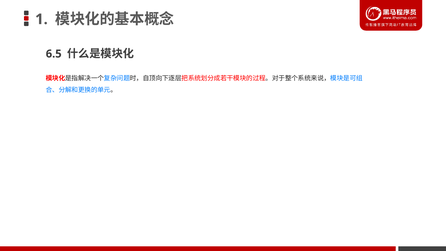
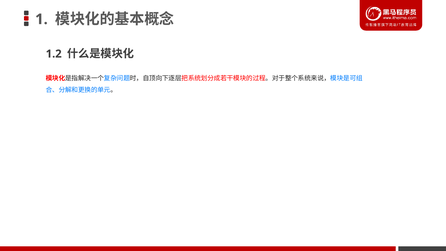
6.5: 6.5 -> 1.2 (54, 54)
